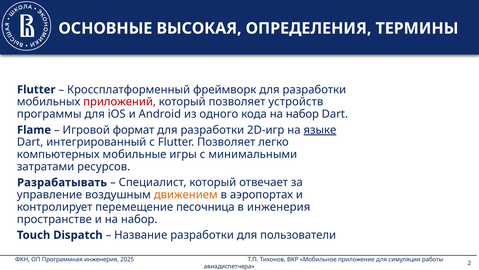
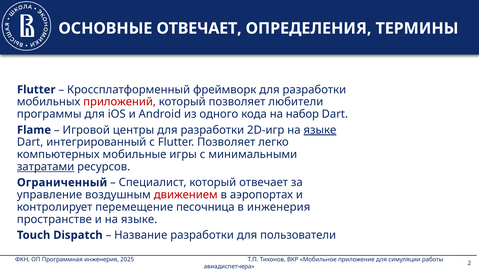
ОСНОВНЫЕ ВЫСОКАЯ: ВЫСОКАЯ -> ОТВЕЧАЕТ (199, 28)
устройств: устройств -> любители (296, 102)
формат: формат -> центры (134, 130)
затратами underline: none -> present (46, 166)
Разрабатывать: Разрабатывать -> Ограниченный (62, 182)
движением colour: orange -> red (186, 194)
и на набор: набор -> языке (139, 219)
